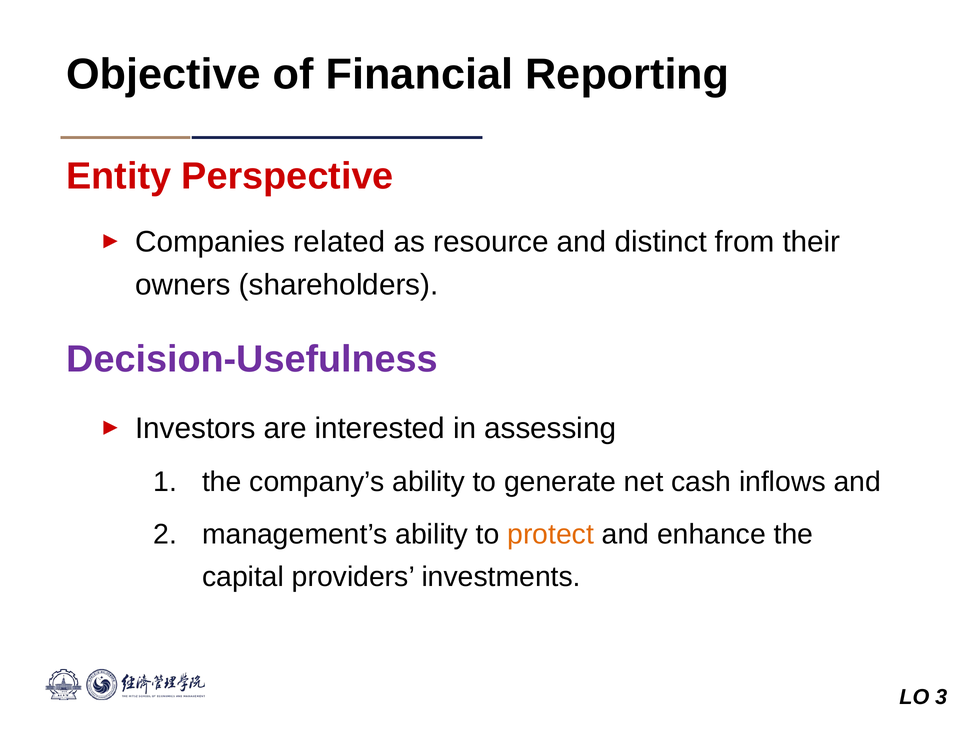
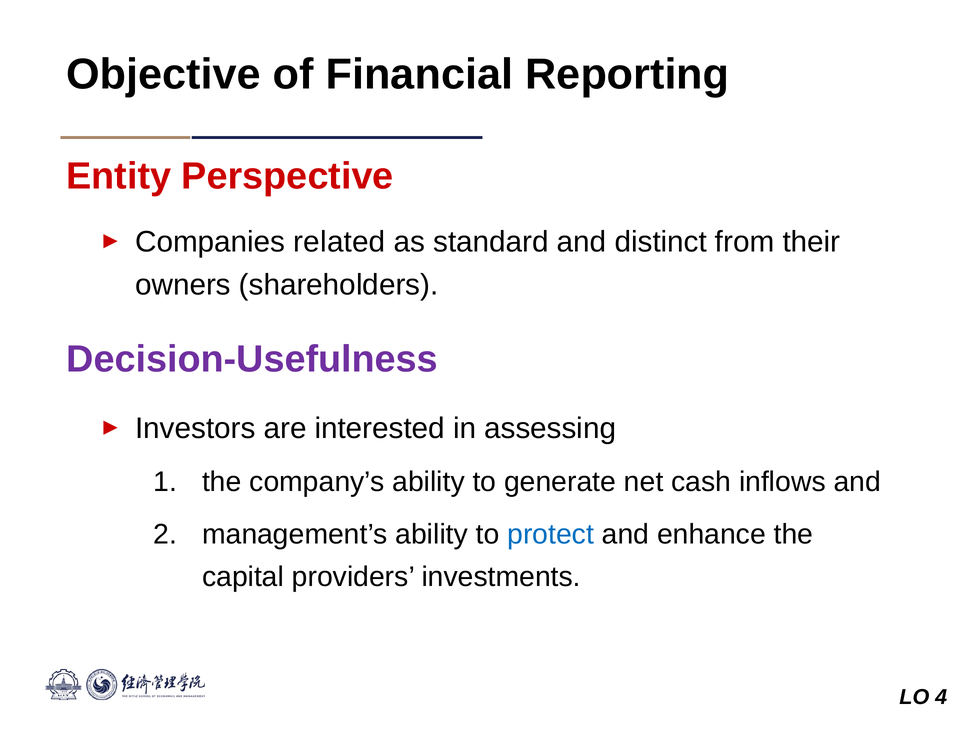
resource: resource -> standard (491, 242)
protect colour: orange -> blue (551, 534)
3: 3 -> 4 (941, 697)
